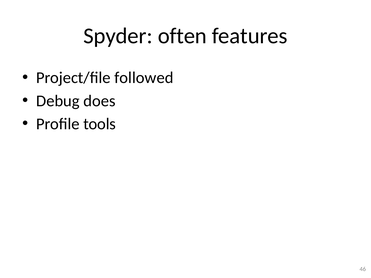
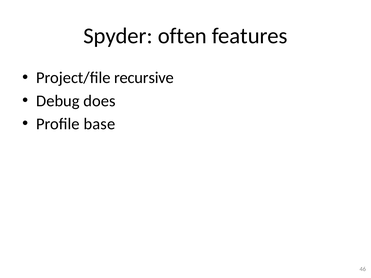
followed: followed -> recursive (144, 78)
tools: tools -> base (99, 124)
